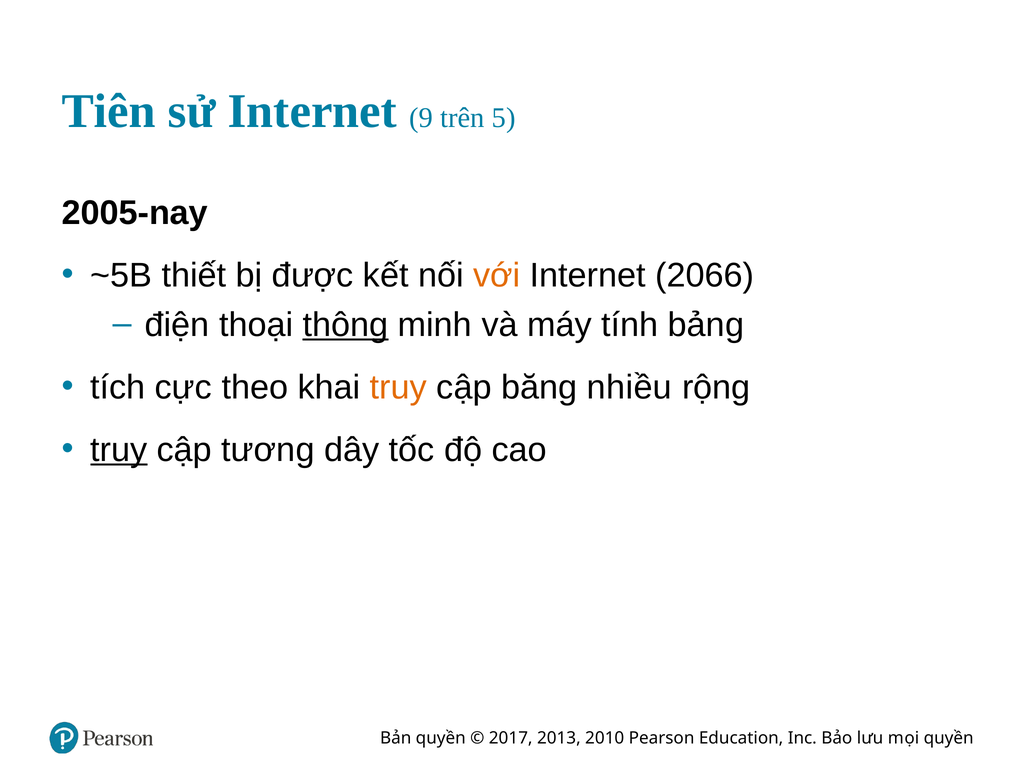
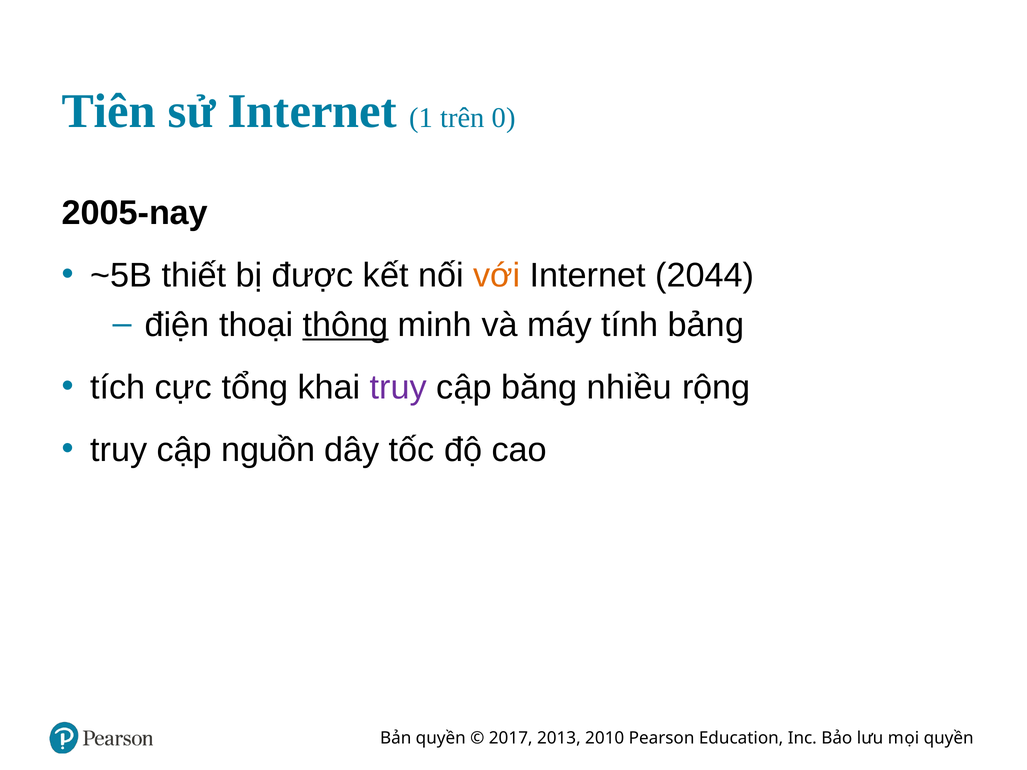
9: 9 -> 1 (421, 118)
5: 5 -> 0 (504, 118)
2066: 2066 -> 2044 (705, 275)
theo: theo -> tổng (255, 388)
truy colour: orange -> purple (398, 388)
truy underline: present -> none (119, 450)
tương: tương -> nguồn (268, 450)
